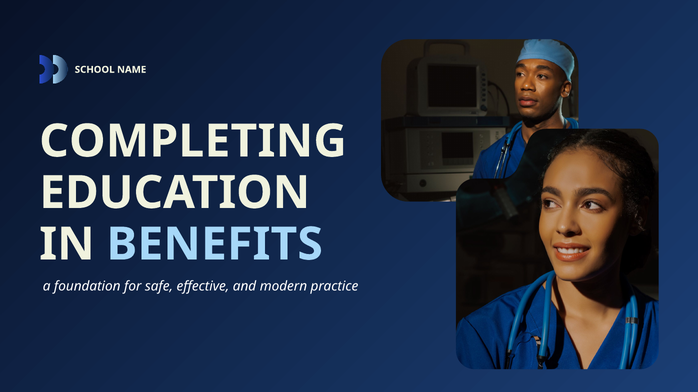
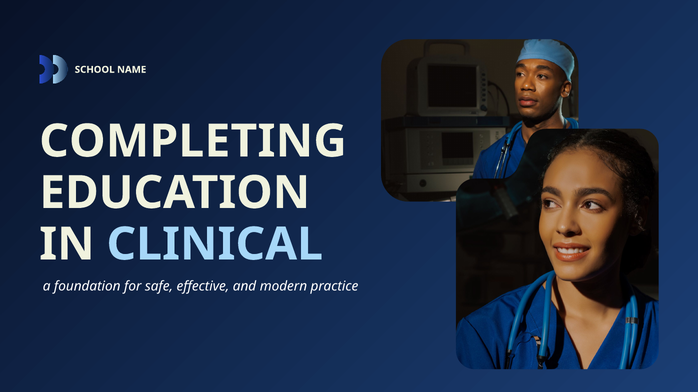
BENEFITS: BENEFITS -> CLINICAL (215, 245)
